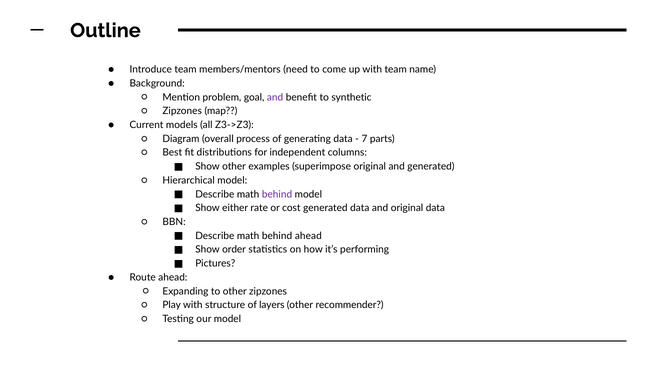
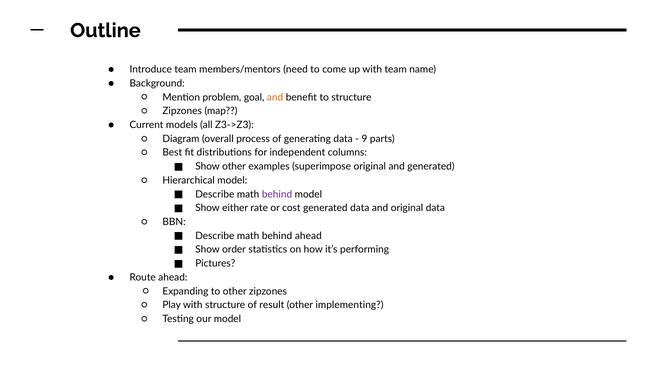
and colour: purple -> orange (275, 97)
to synthetic: synthetic -> structure (351, 97)
7: 7 -> 9 (364, 139)
layers: layers -> result (272, 305)
recommender: recommender -> implementing (349, 305)
